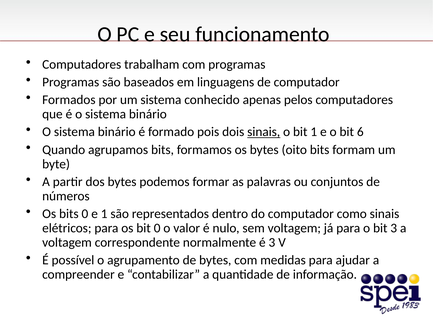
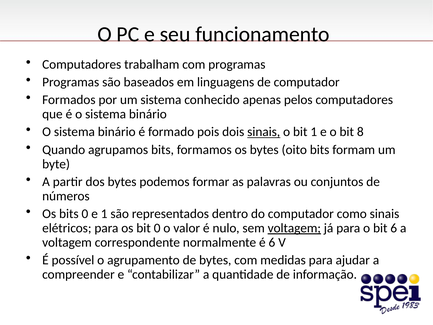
6: 6 -> 8 (360, 132)
voltagem underline: none -> present (294, 228)
bit 3: 3 -> 6 (394, 228)
é 3: 3 -> 6 (272, 242)
